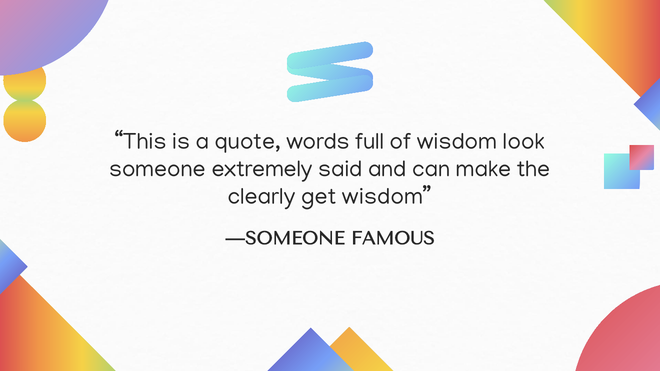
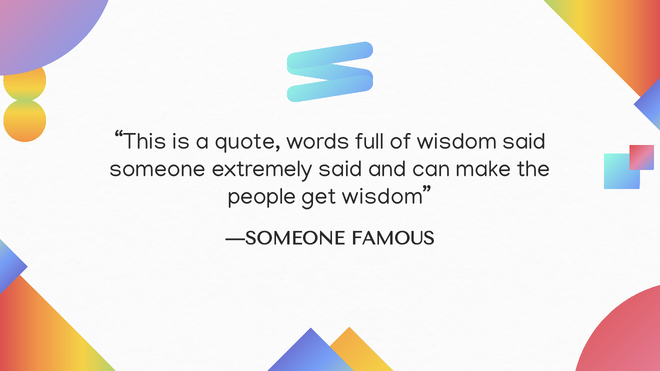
wisdom look: look -> said (524, 141)
clearly: clearly -> people (262, 196)
